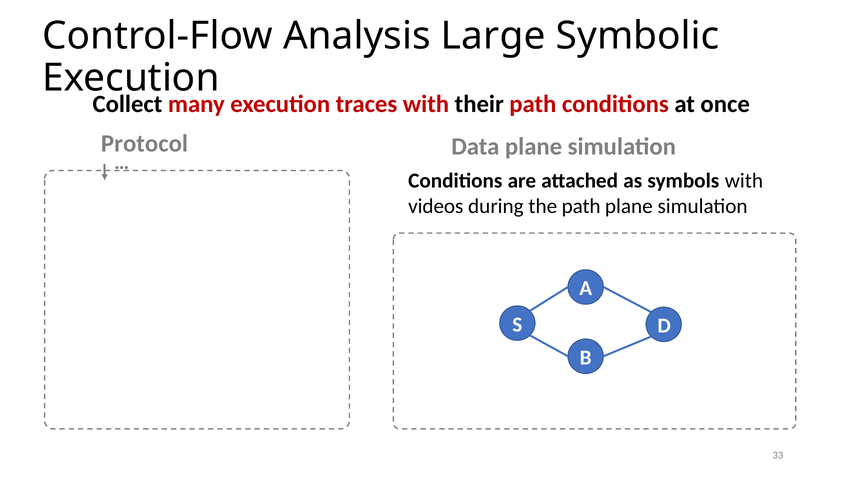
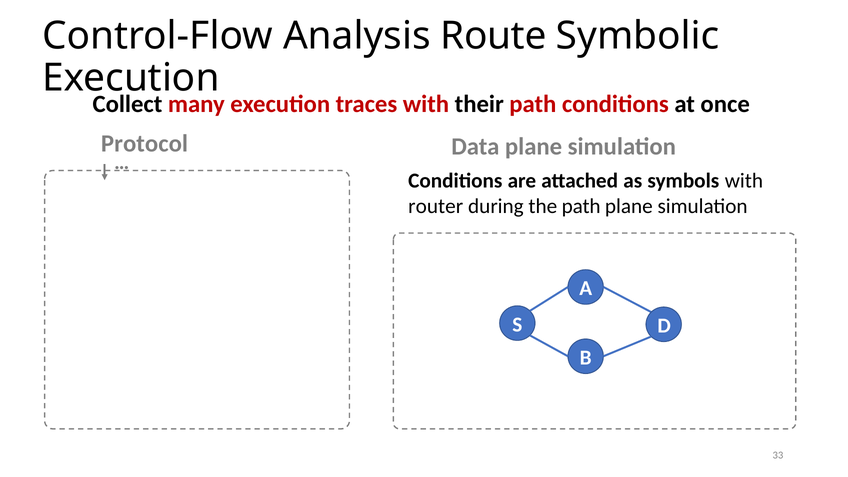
Large: Large -> Route (493, 36)
videos: videos -> router (436, 206)
